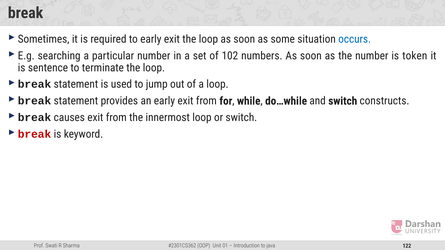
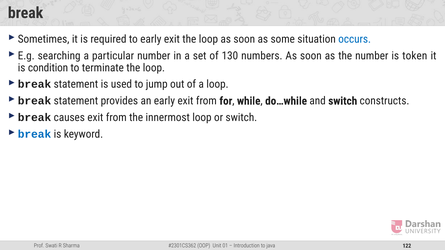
102: 102 -> 130 (230, 56)
sentence: sentence -> condition (48, 68)
break colour: red -> blue (34, 134)
